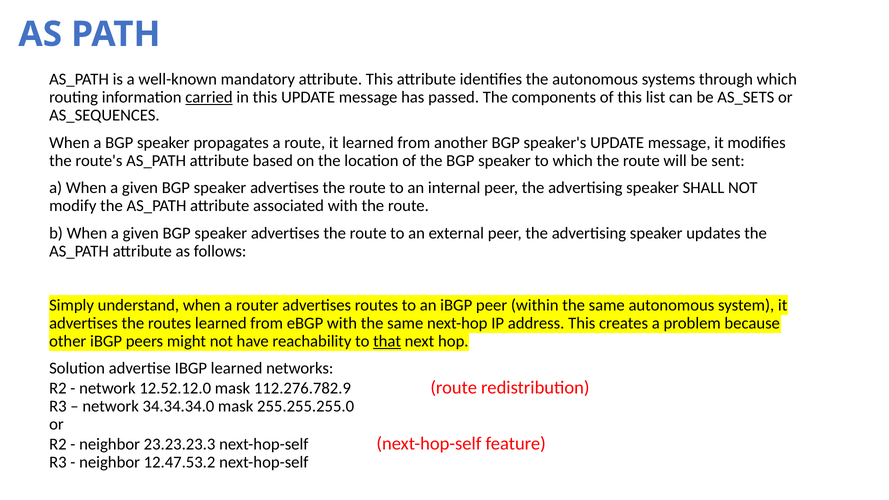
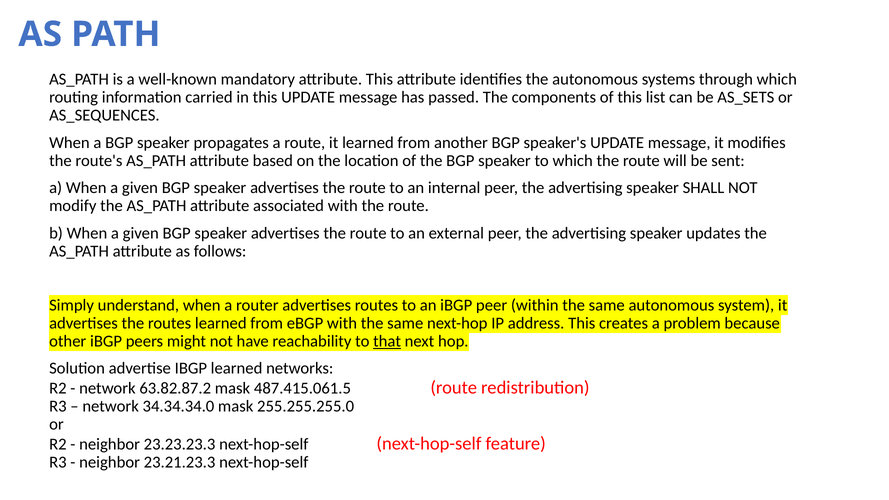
carried underline: present -> none (209, 97)
12.52.12.0: 12.52.12.0 -> 63.82.87.2 (175, 388)
112.276.782.9: 112.276.782.9 -> 487.415.061.5 (302, 388)
12.47.53.2: 12.47.53.2 -> 23.21.23.3 (180, 463)
